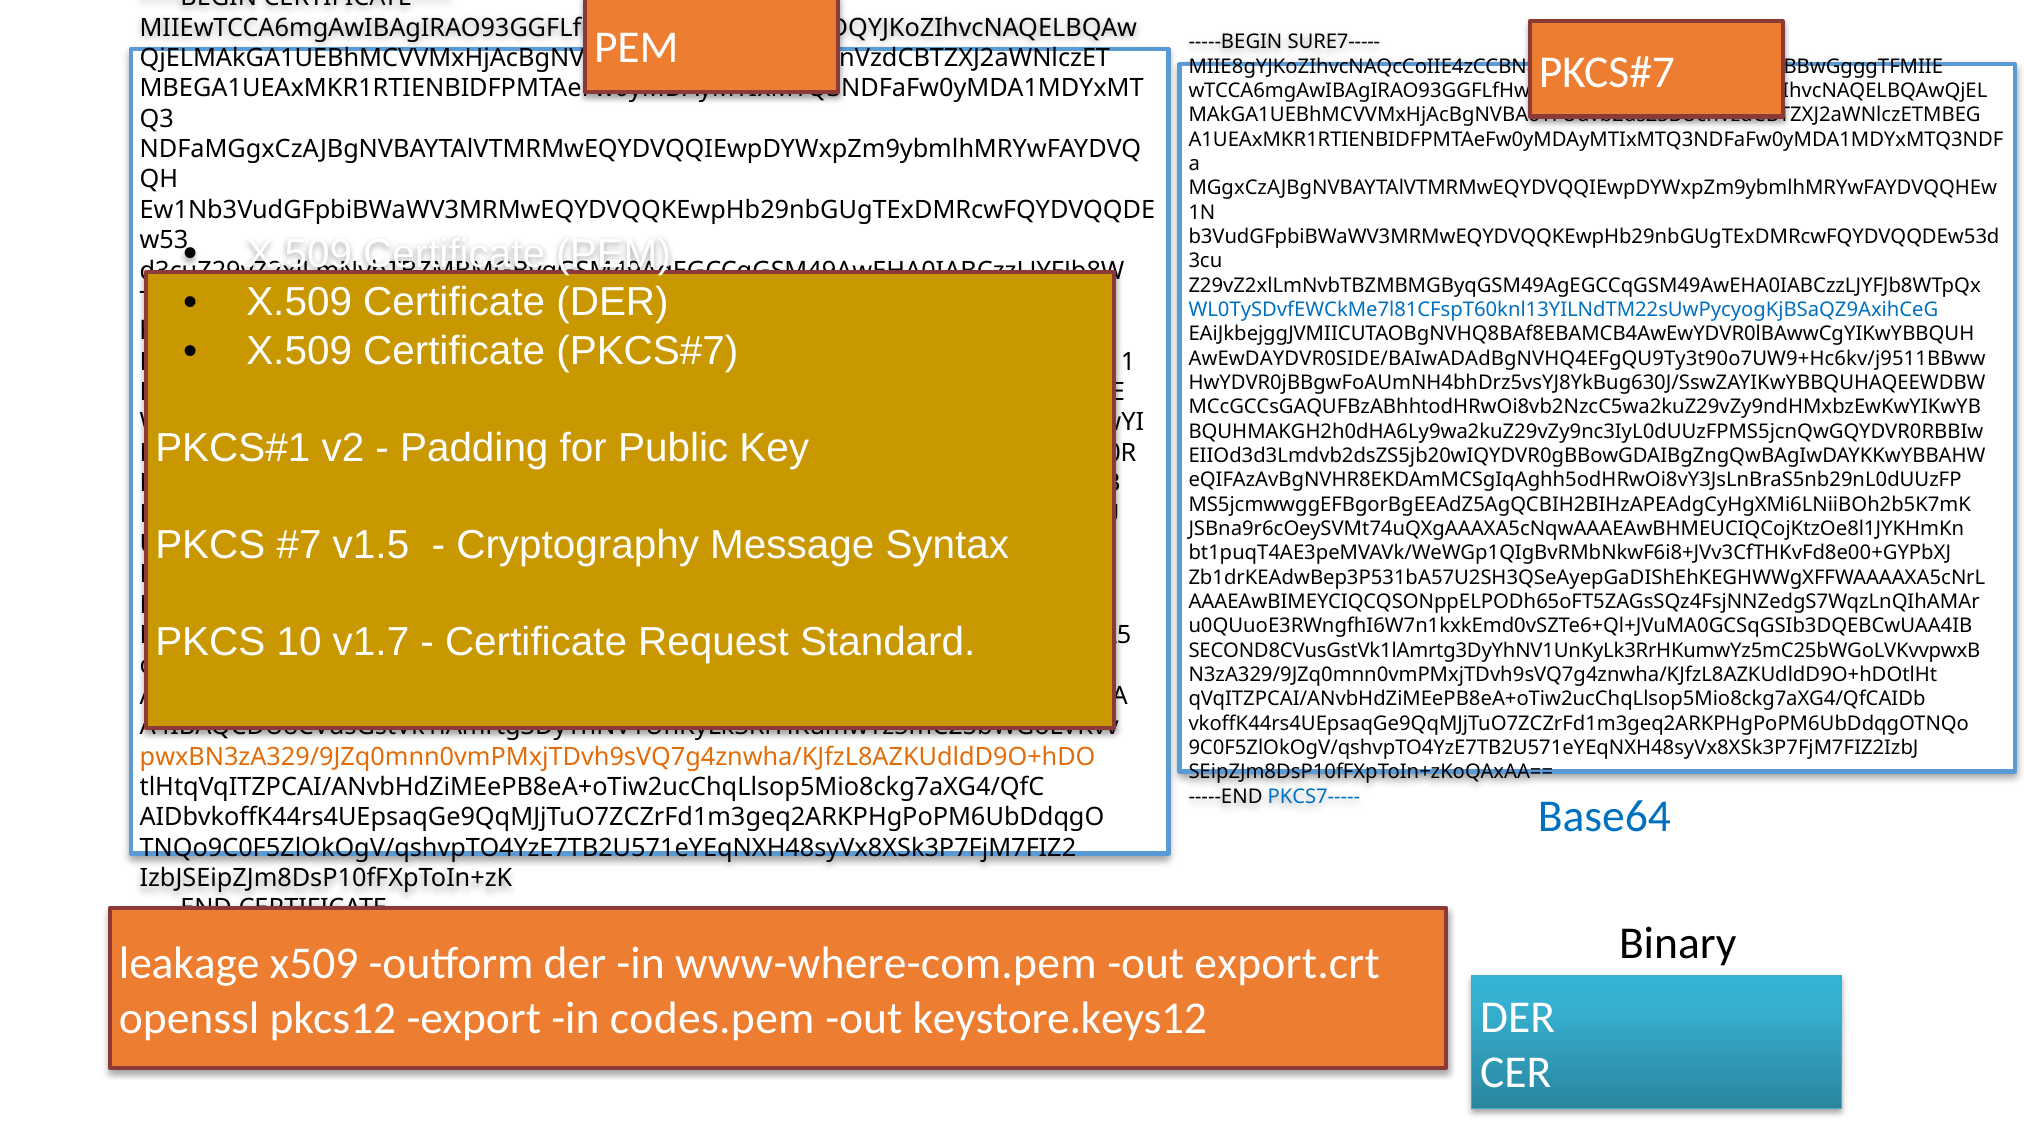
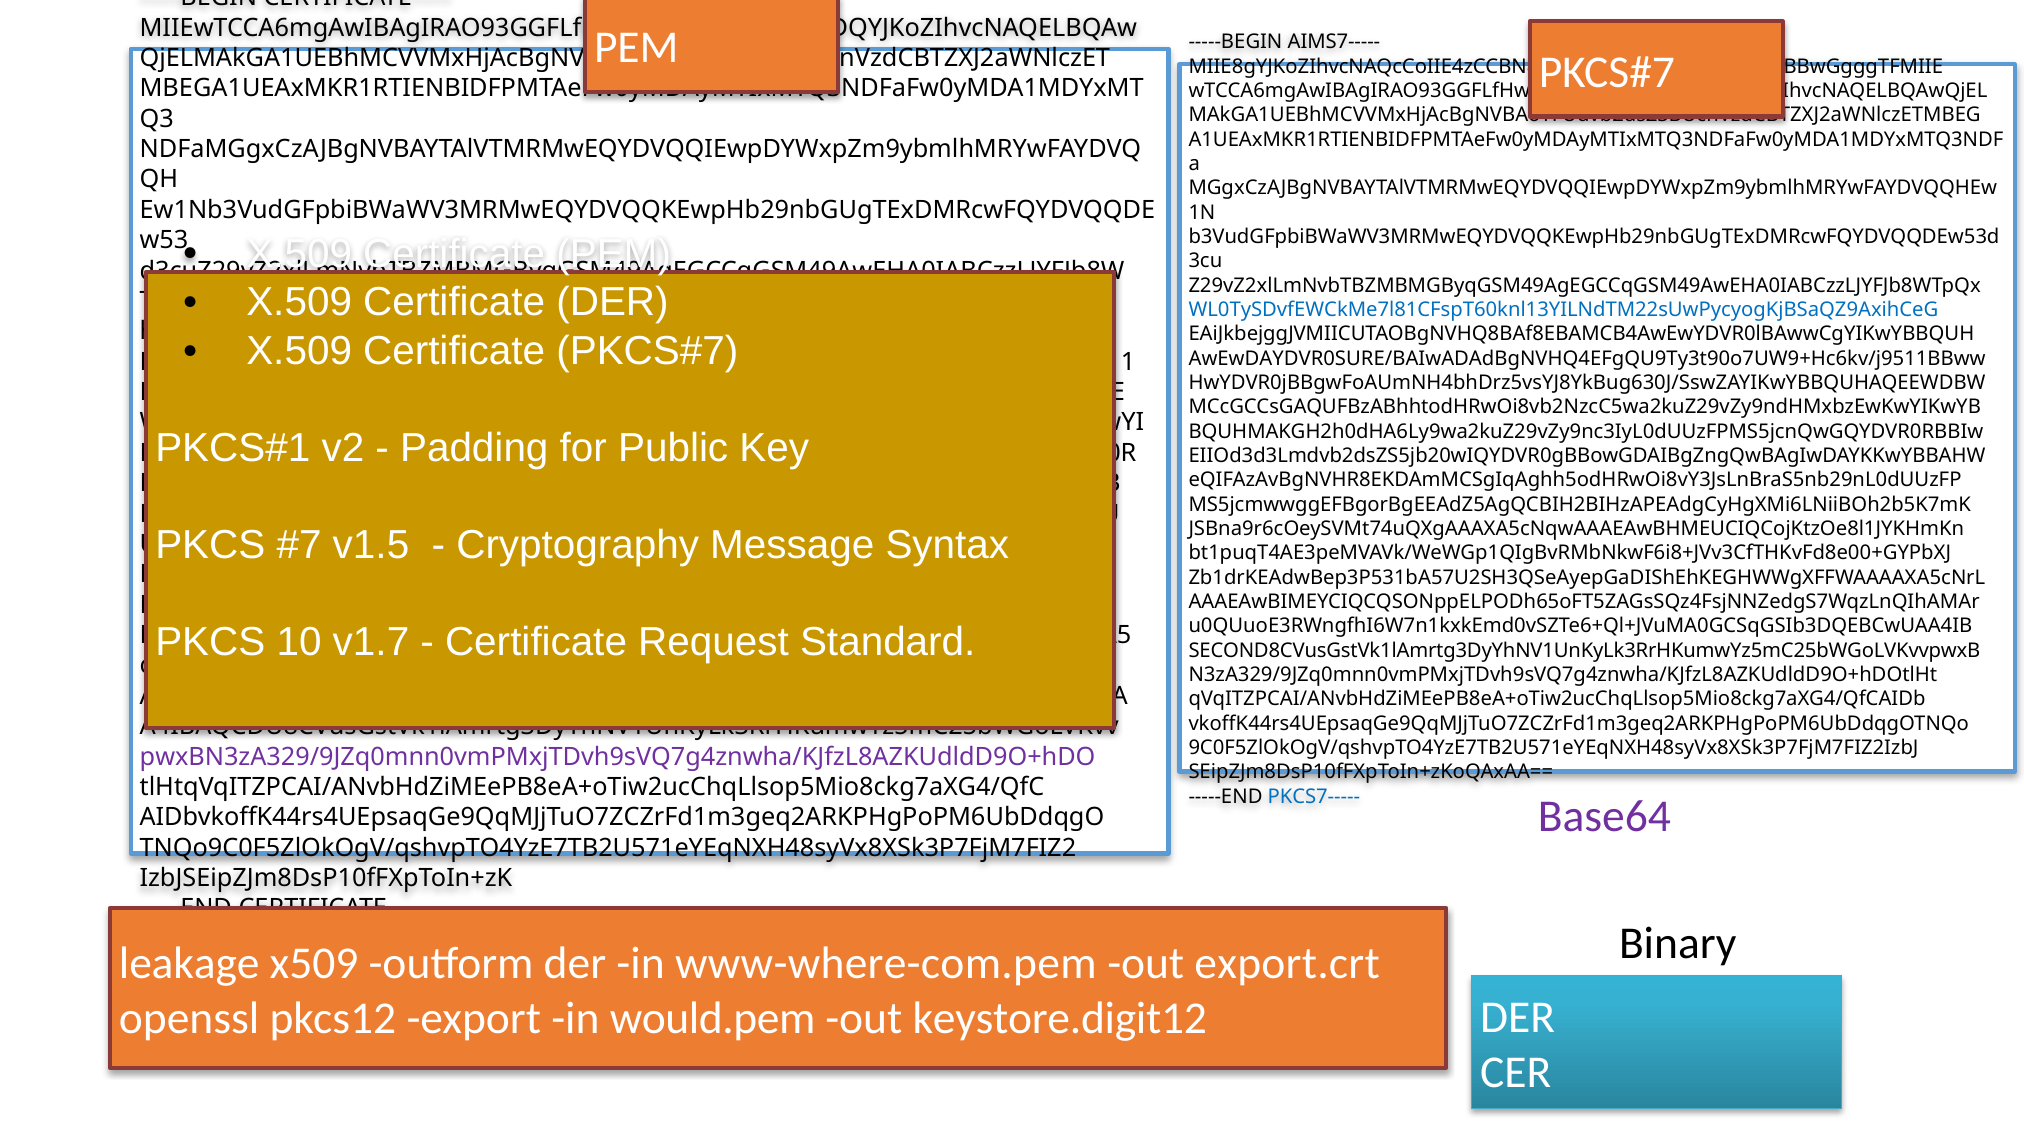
SURE7-----: SURE7----- -> AIMS7----- (1334, 42)
AwEwDAYDVR0SIDE/BAIwADAdBgNVHQ4EFgQU9Ty3t90o7UW9+Hc6kv/j9511BBww: AwEwDAYDVR0SIDE/BAIwADAdBgNVHQ4EFgQU9Ty3t90o7UW9+Hc6kv/j9511BBww -> AwEwDAYDVR0SURE/BAIwADAdBgNVHQ4EFgQU9Ty3t90o7UW9+Hc6kv/j9511BBww (1587, 358)
pwxBN3zA329/9JZq0mnn0vmPMxjTDvh9sVQ7g4znwha/KJfzL8AZKUdldD9O+hDO colour: orange -> purple (618, 756)
Base64 colour: blue -> purple (1604, 816)
codes.pem: codes.pem -> would.pem (713, 1018)
keystore.keys12: keystore.keys12 -> keystore.digit12 (1060, 1018)
